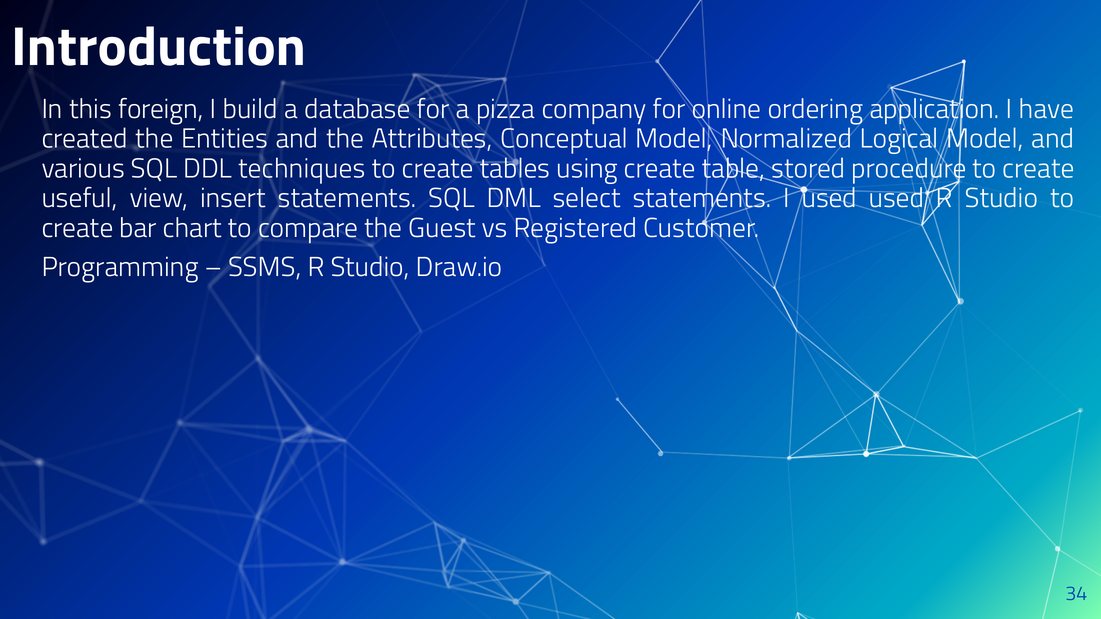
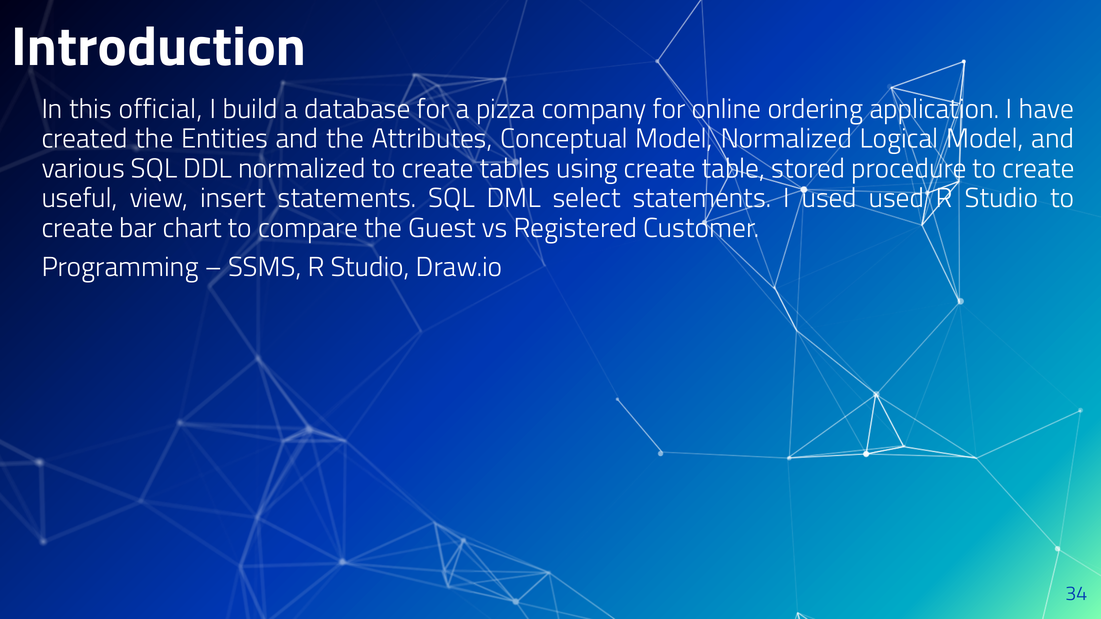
foreign: foreign -> official (161, 109)
DDL techniques: techniques -> normalized (302, 169)
